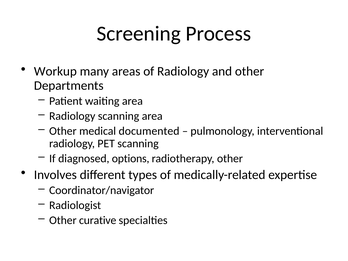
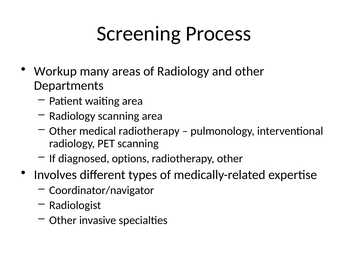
medical documented: documented -> radiotherapy (149, 131)
curative: curative -> invasive (98, 220)
